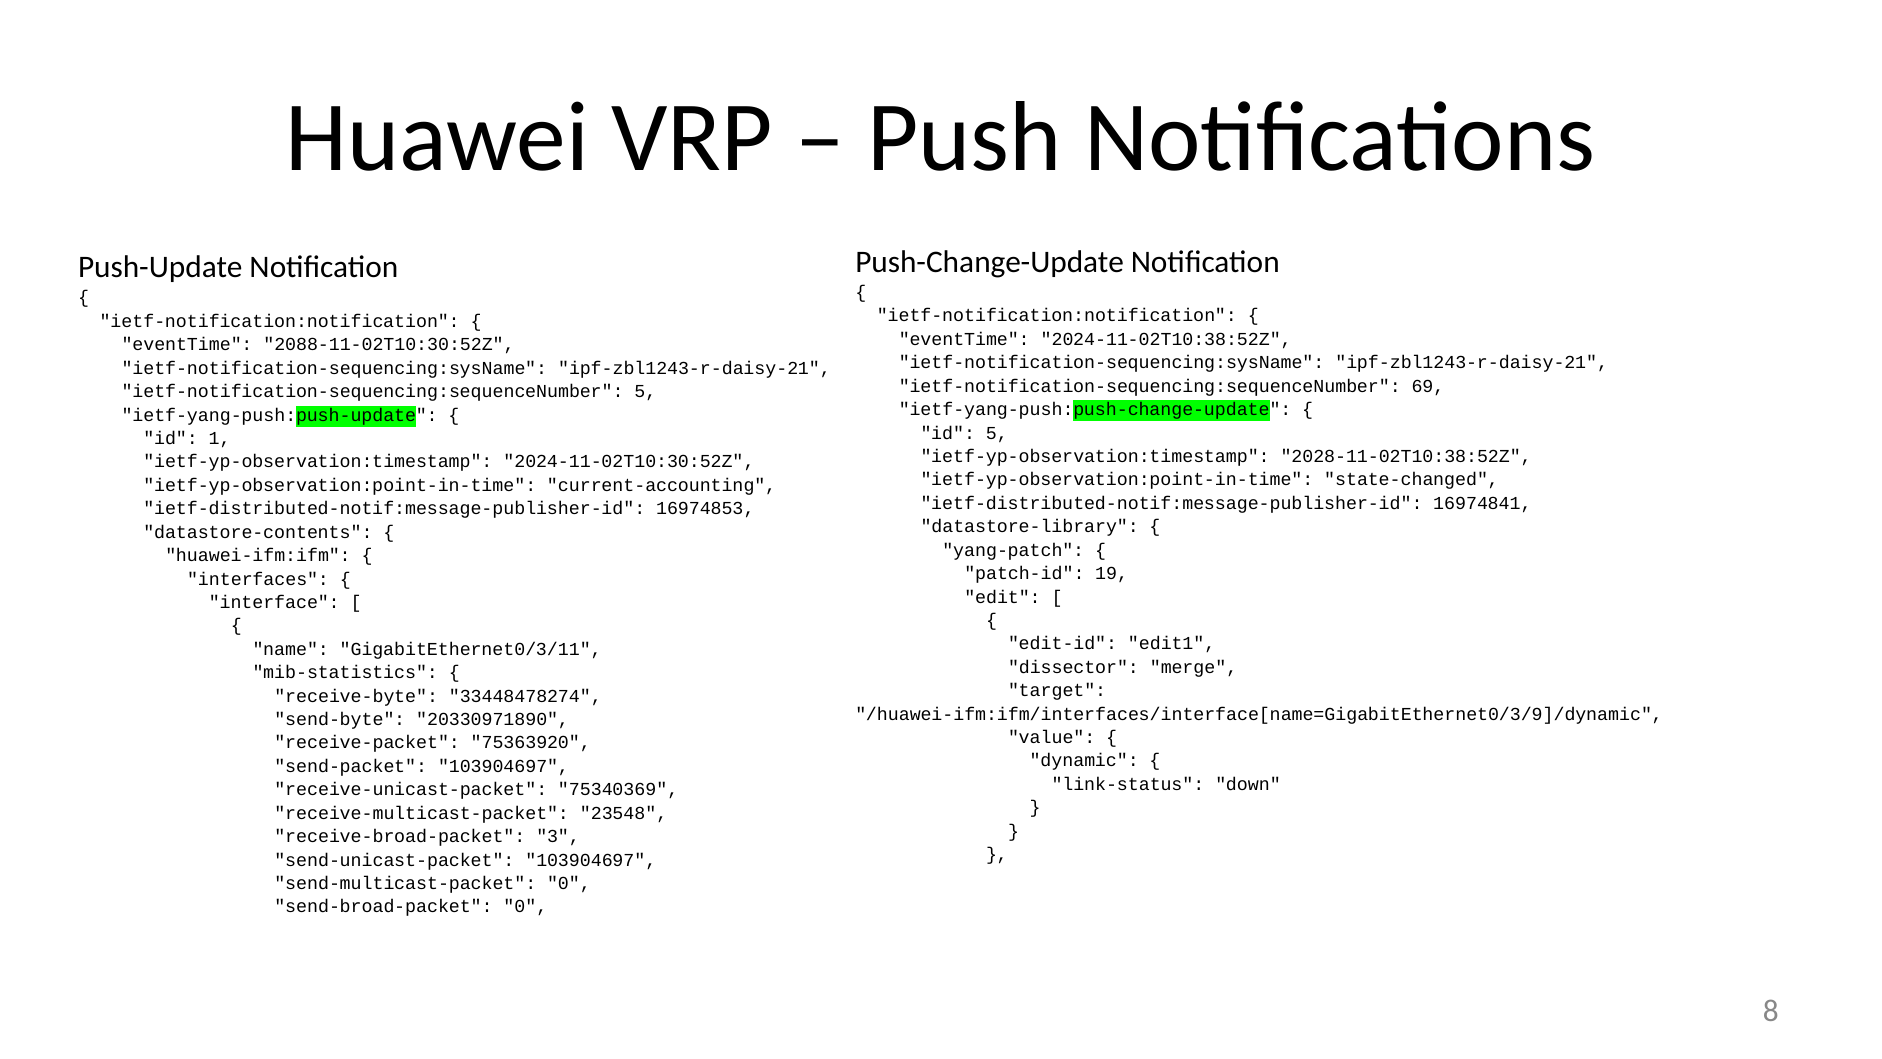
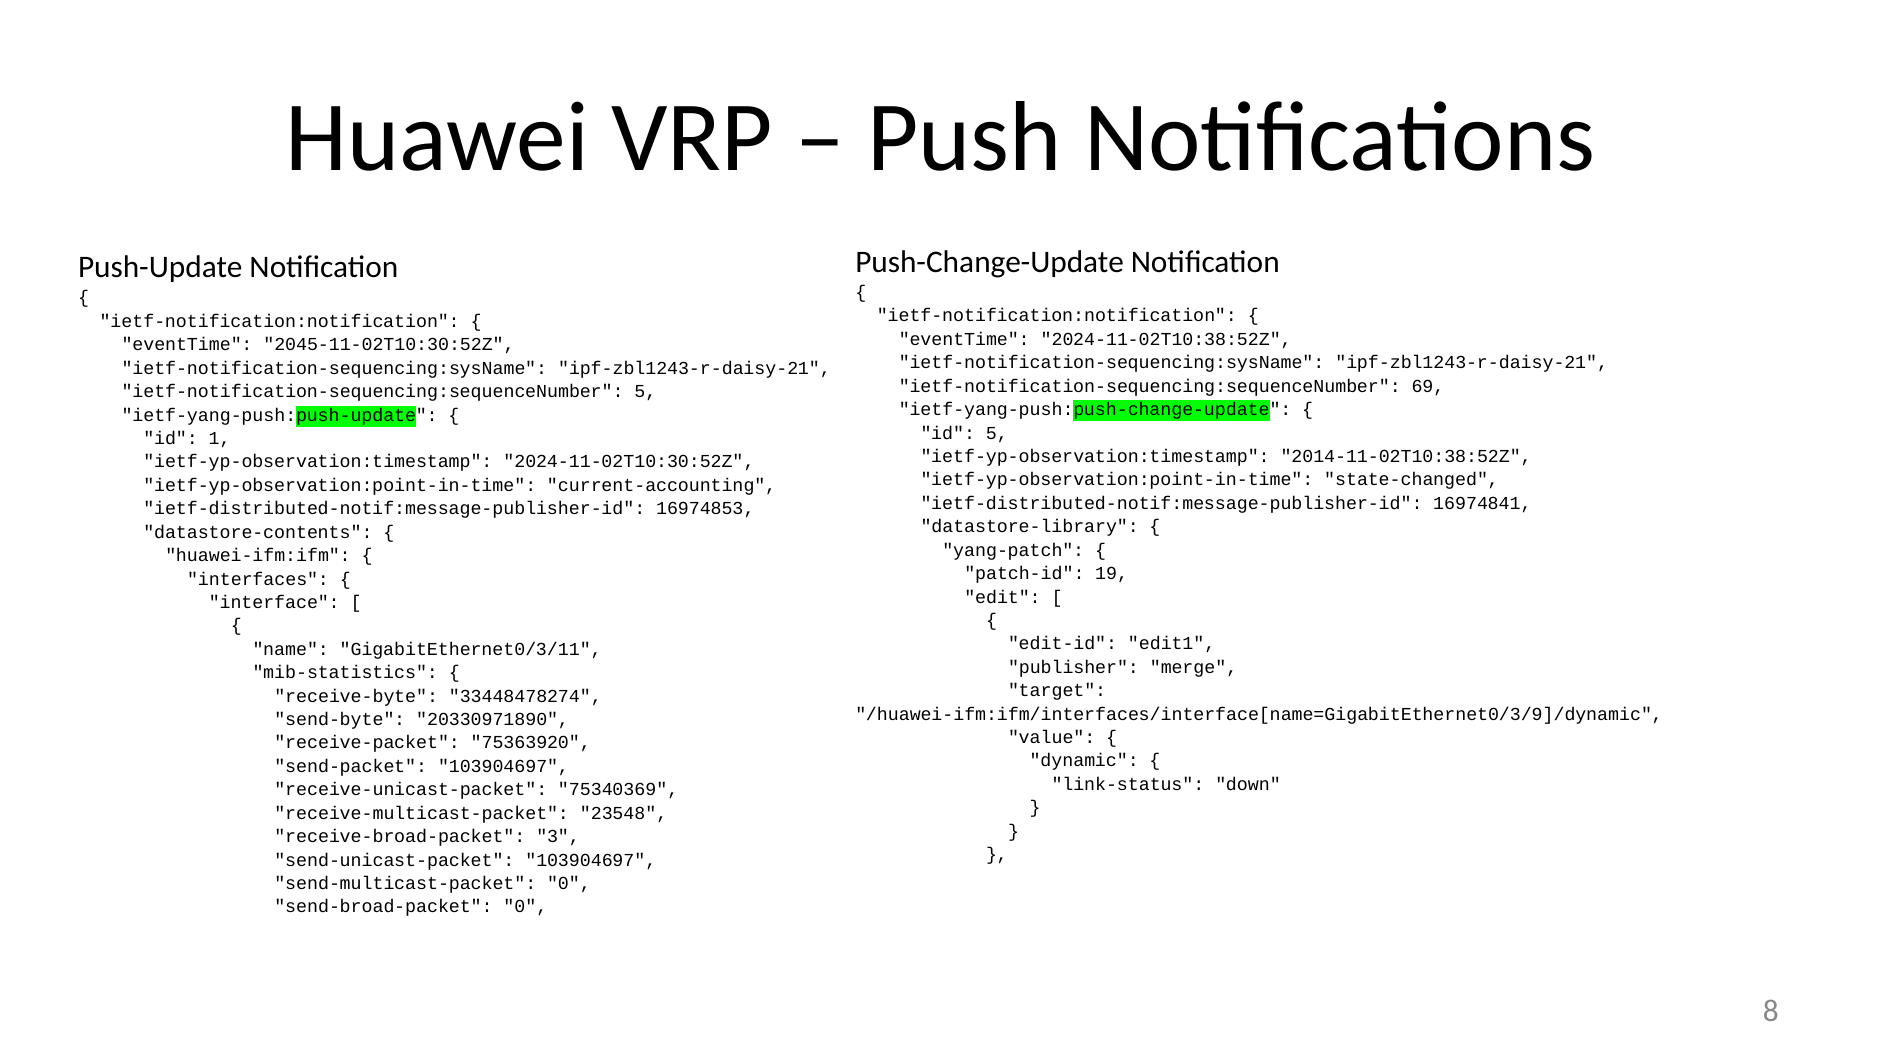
2088-11-02T10:30:52Z: 2088-11-02T10:30:52Z -> 2045-11-02T10:30:52Z (389, 345)
2028-11-02T10:38:52Z: 2028-11-02T10:38:52Z -> 2014-11-02T10:38:52Z (1406, 456)
dissector: dissector -> publisher (1073, 667)
